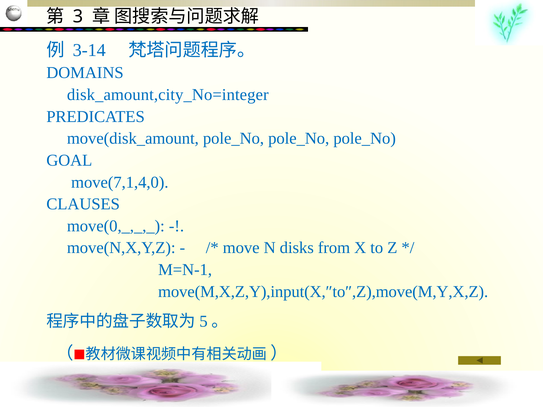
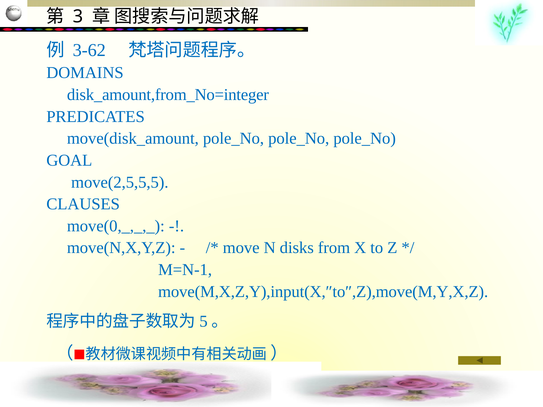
3-14: 3-14 -> 3-62 (89, 50)
disk_amount,city_No=integer: disk_amount,city_No=integer -> disk_amount,from_No=integer (168, 95)
move(7,1,4,0: move(7,1,4,0 -> move(2,5,5,5 (120, 182)
